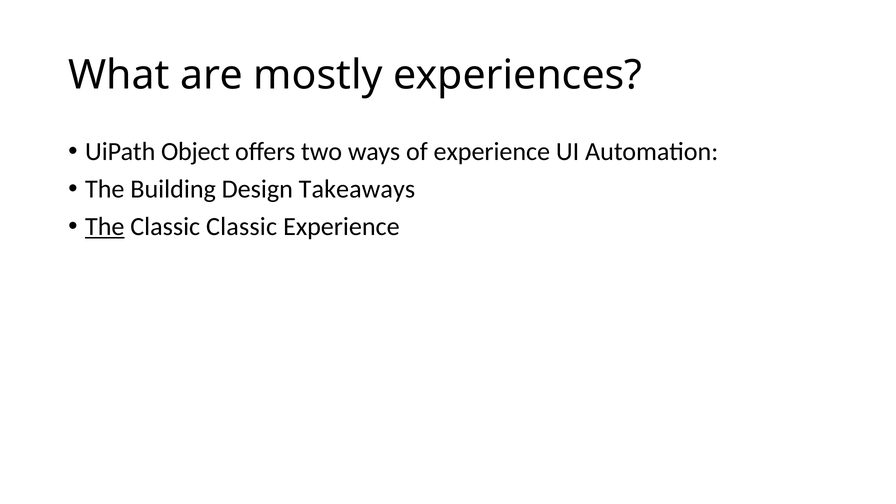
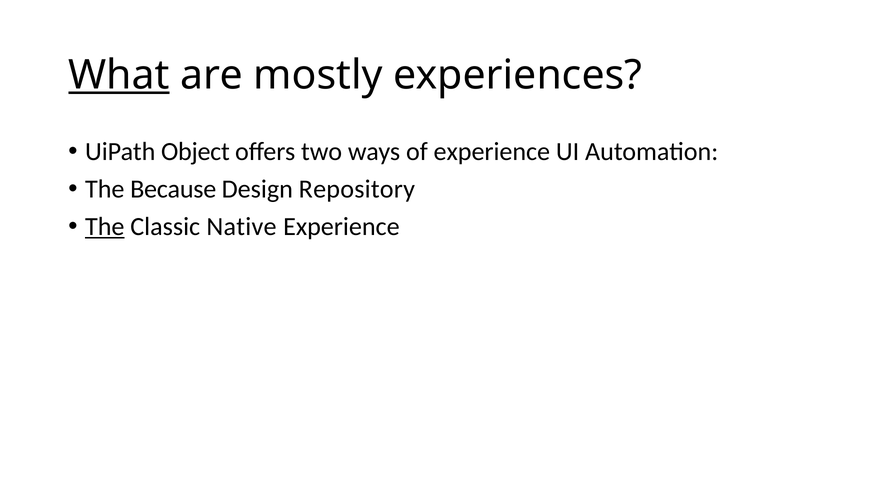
What underline: none -> present (119, 75)
Building: Building -> Because (173, 189)
Takeaways: Takeaways -> Repository (357, 189)
Classic Classic: Classic -> Native (242, 227)
